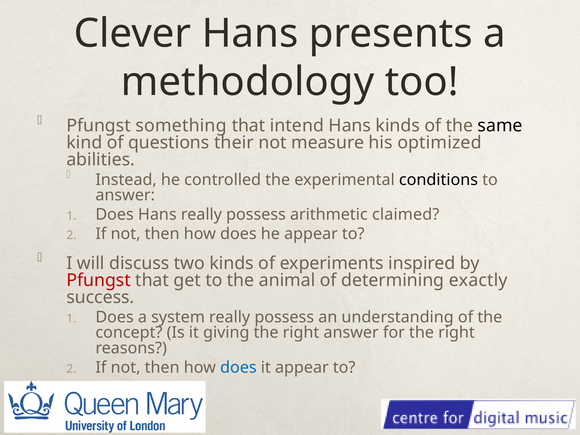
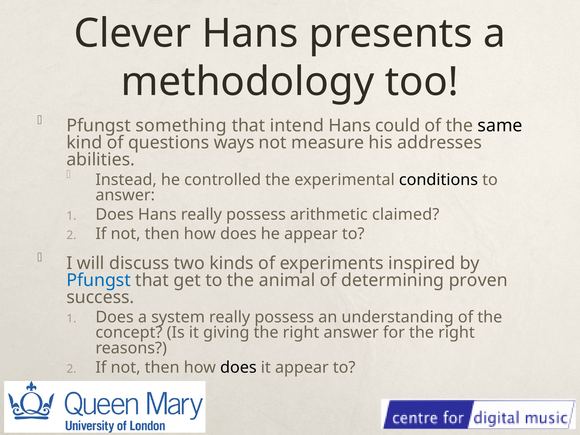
Hans kinds: kinds -> could (398, 126)
their: their -> ways (234, 143)
optimized: optimized -> addresses (440, 143)
Pfungst colour: red -> blue (99, 280)
exactly: exactly -> proven (478, 280)
does colour: blue -> black (238, 367)
